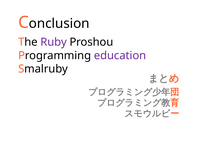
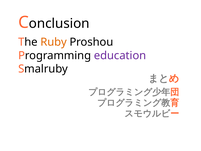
Ruby colour: purple -> orange (54, 42)
